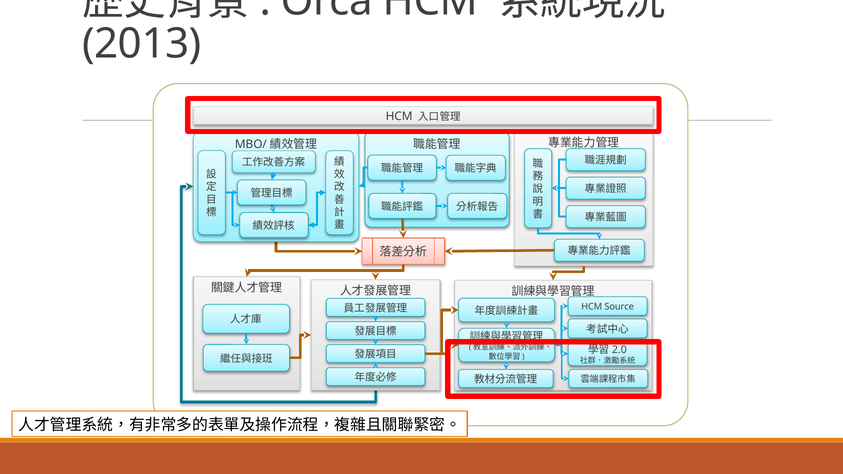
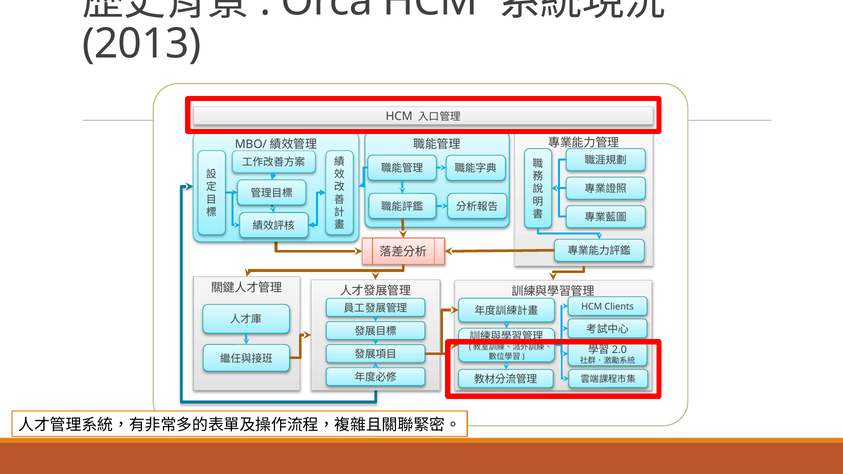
Source: Source -> Clients (619, 307)
